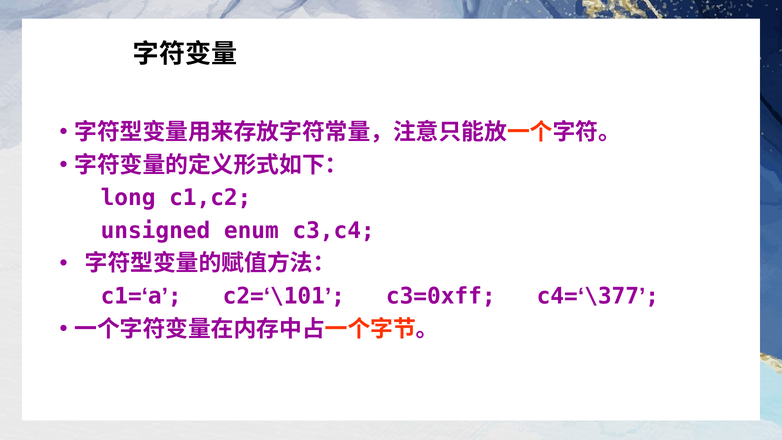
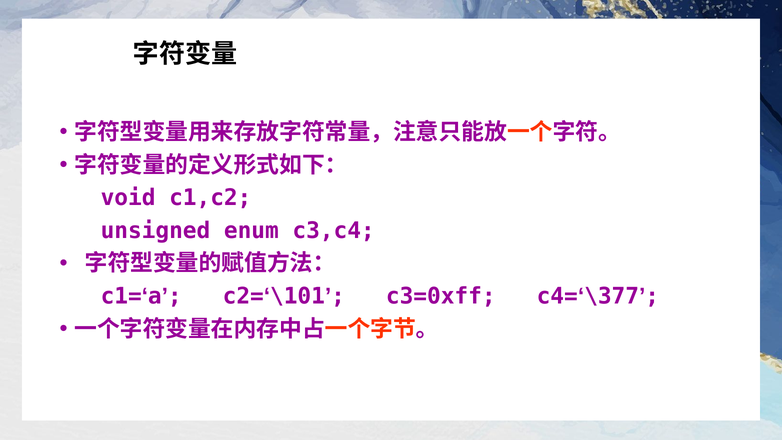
long: long -> void (128, 198)
